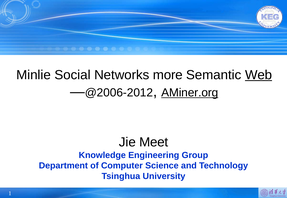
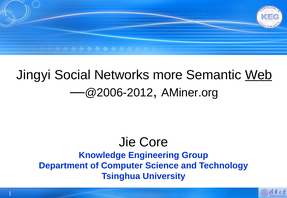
Minlie: Minlie -> Jingyi (33, 75)
AMiner.org underline: present -> none (190, 93)
Meet: Meet -> Core (154, 143)
